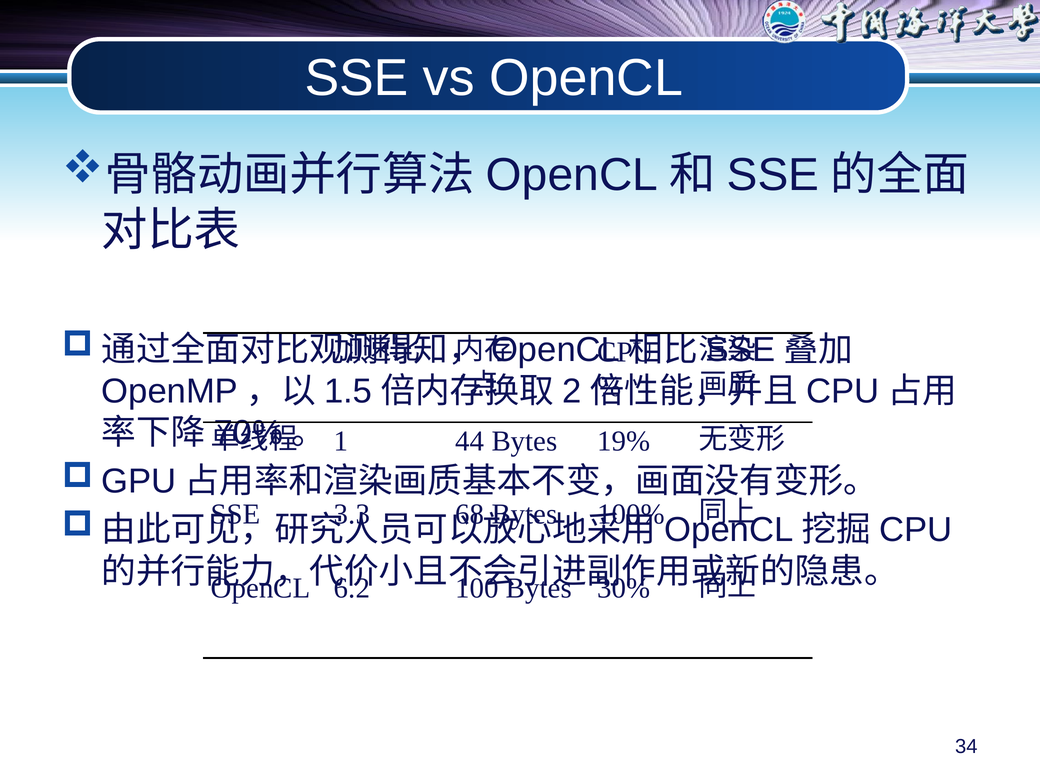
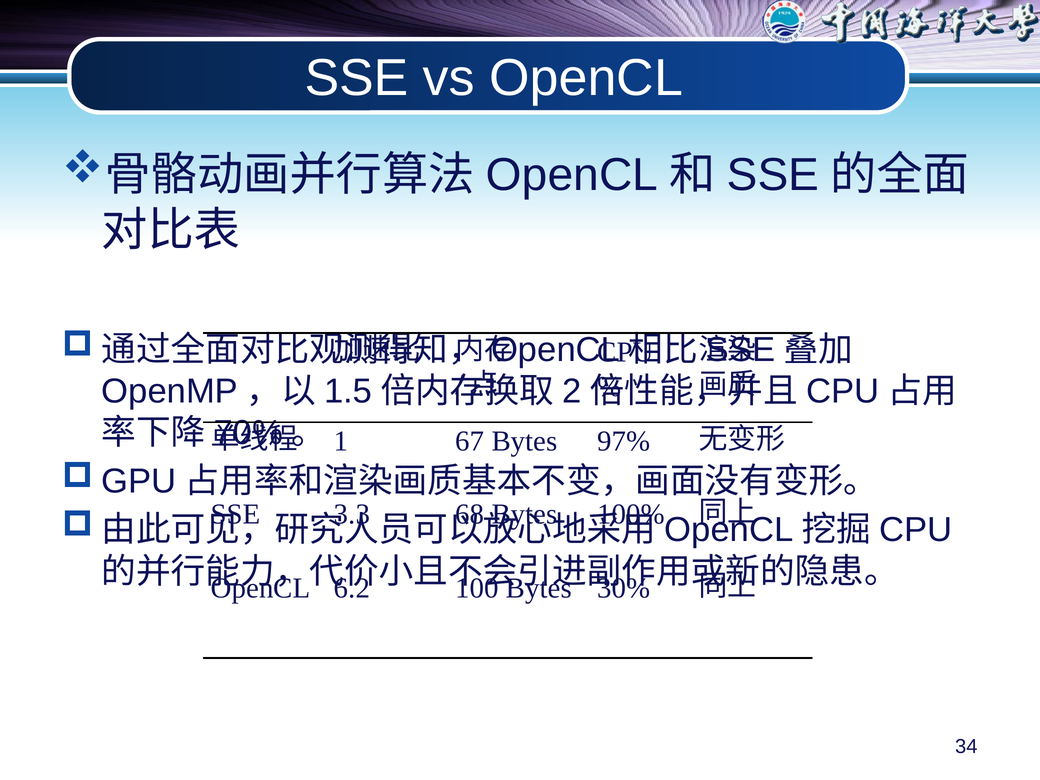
44: 44 -> 67 (470, 441)
19%: 19% -> 97% (624, 441)
